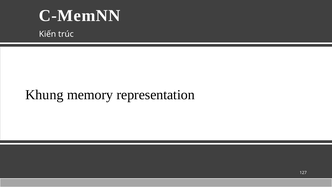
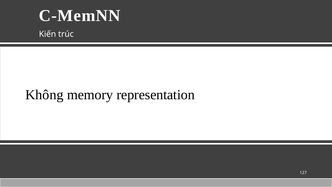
Khung: Khung -> Không (44, 95)
